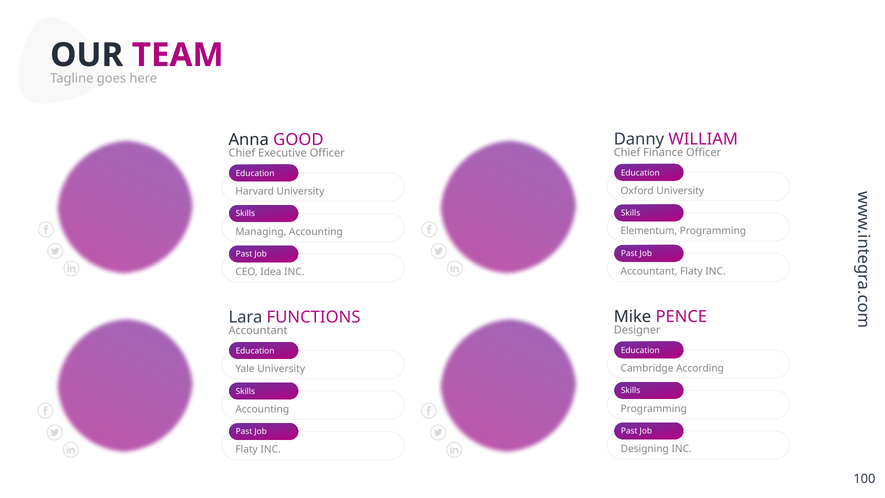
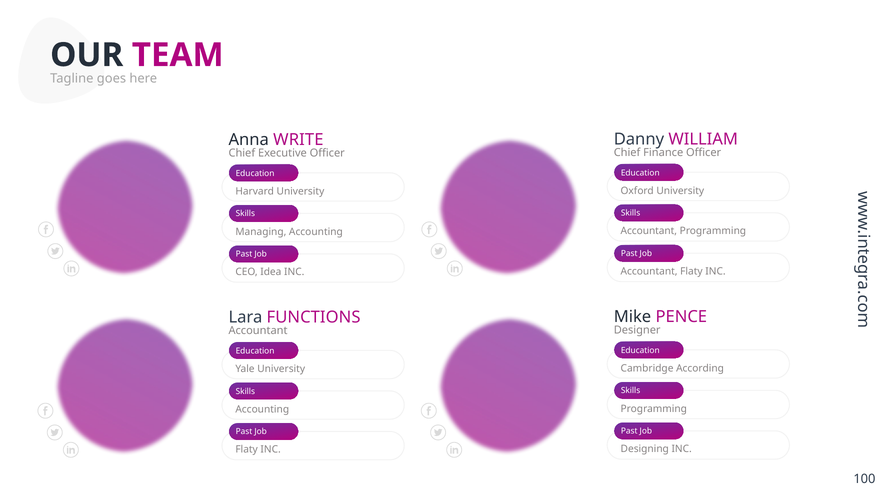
GOOD: GOOD -> WRITE (298, 140)
Elementum: Elementum -> Accountant (649, 231)
